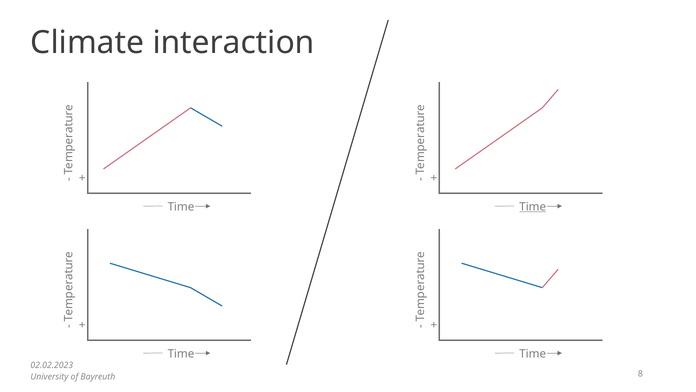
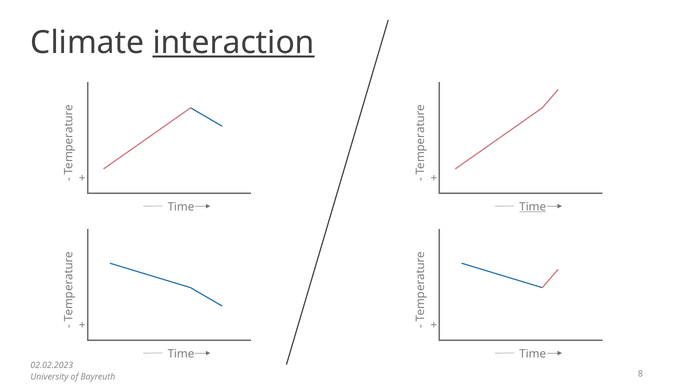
interaction underline: none -> present (233, 43)
